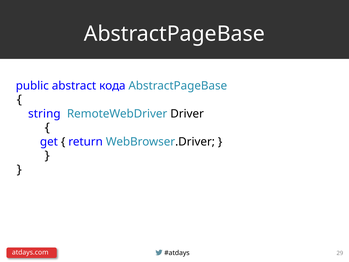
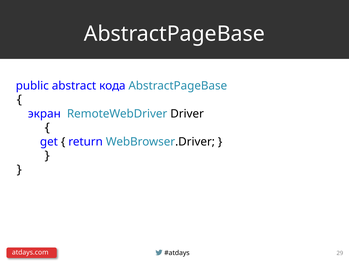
string: string -> экран (44, 114)
